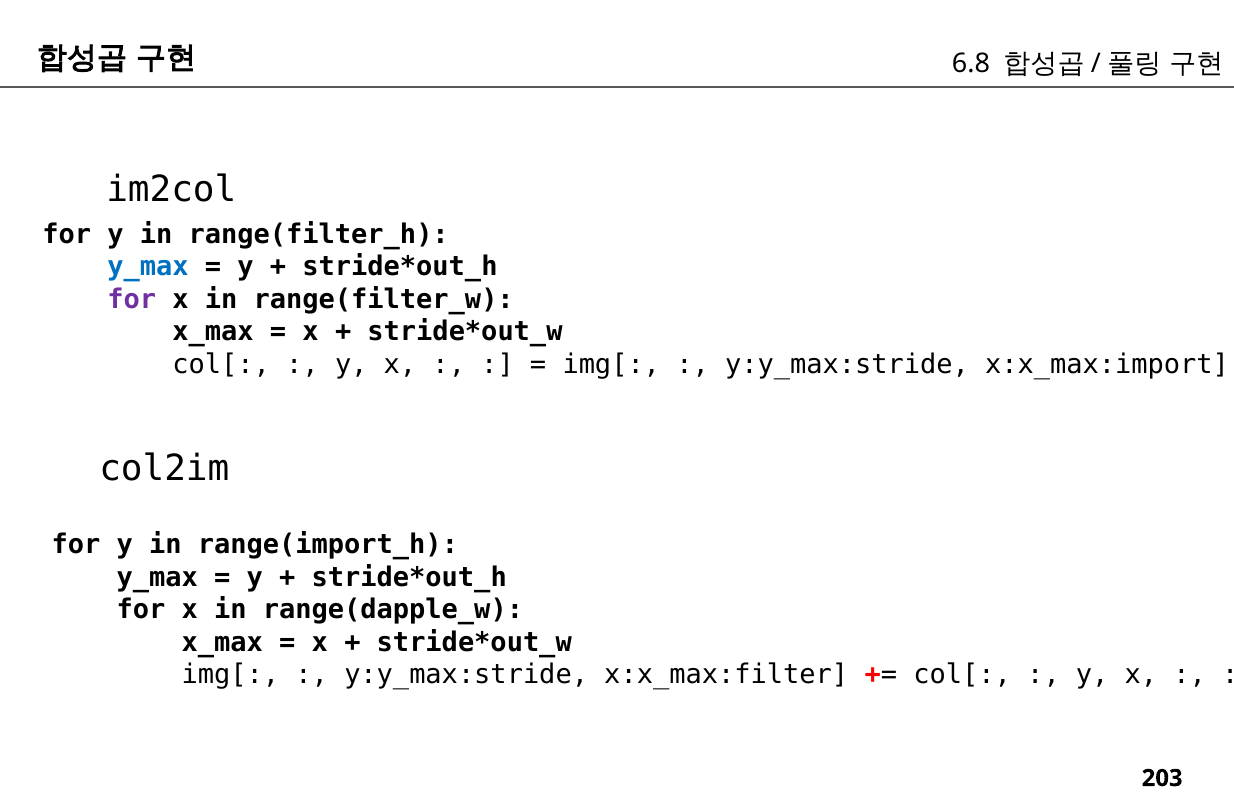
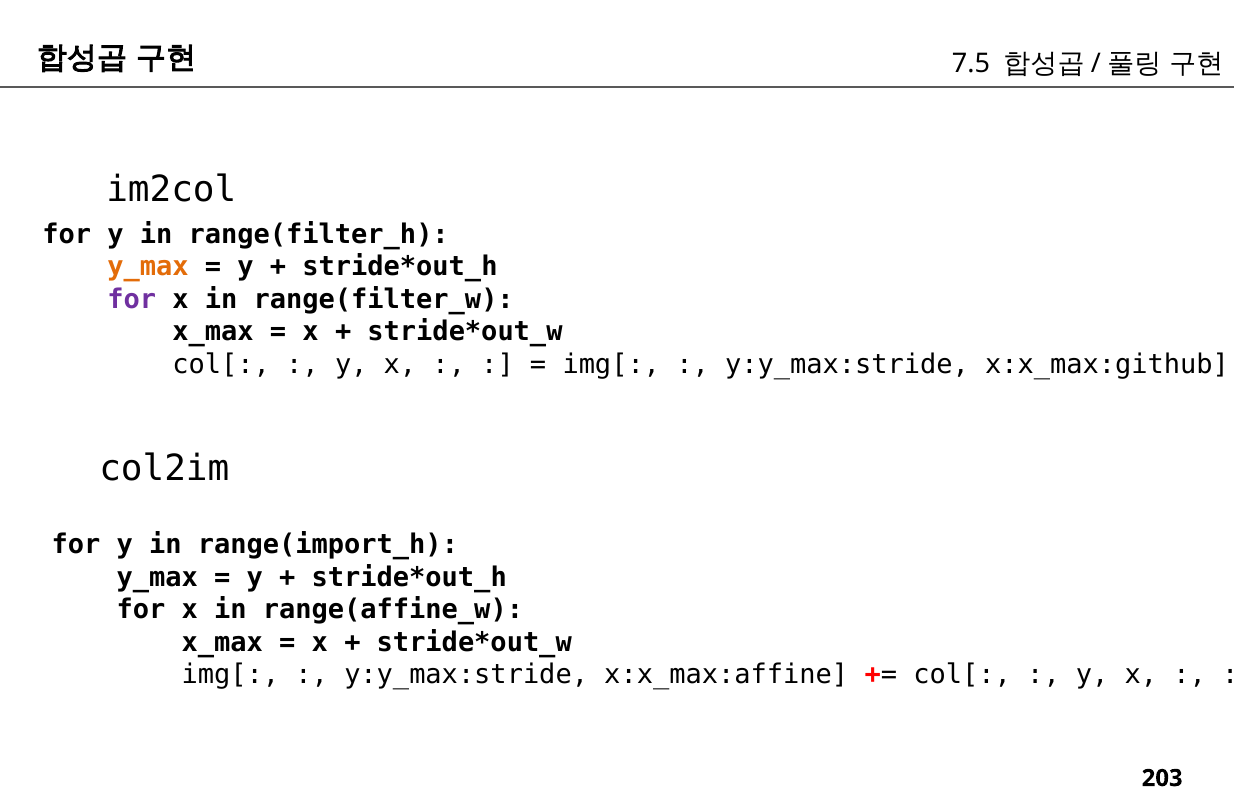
6.8: 6.8 -> 7.5 (971, 63)
y_max colour: blue -> orange (148, 267)
x:x_max:import: x:x_max:import -> x:x_max:github (1107, 364)
range(dapple_w: range(dapple_w -> range(affine_w (393, 610)
x:x_max:filter: x:x_max:filter -> x:x_max:affine (726, 674)
